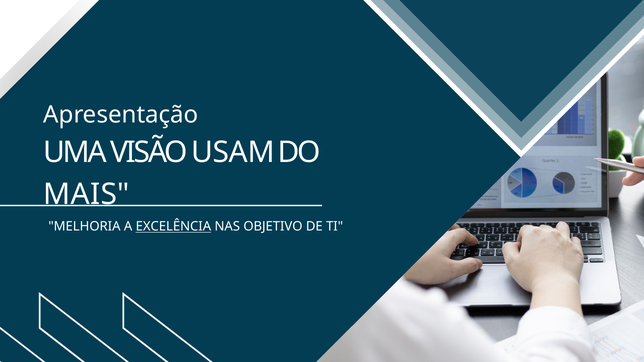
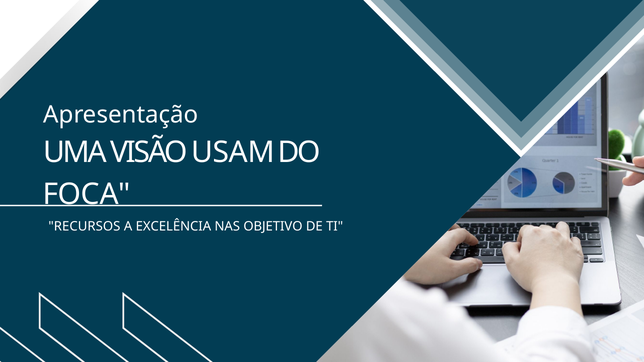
MAIS: MAIS -> FOCA (87, 194)
MELHORIA: MELHORIA -> RECURSOS (84, 227)
EXCELÊNCIA underline: present -> none (173, 227)
